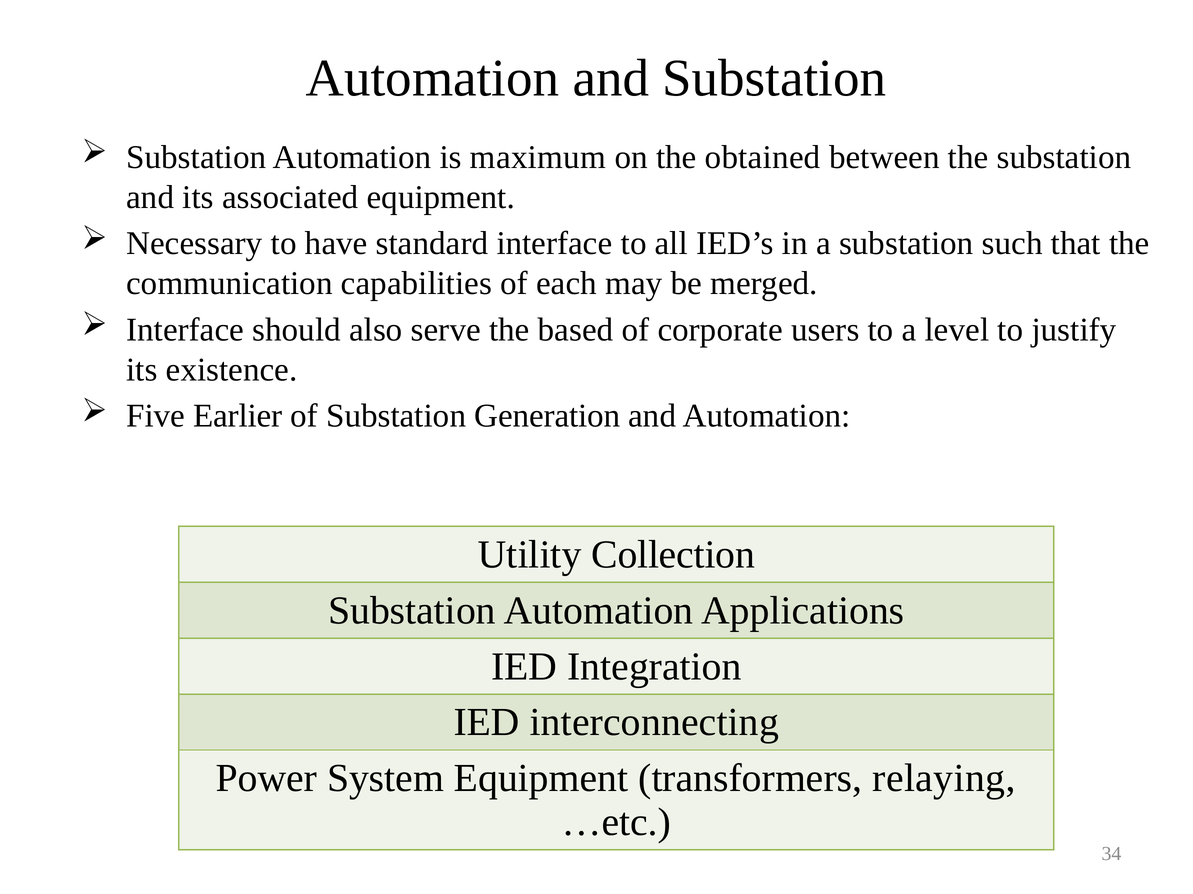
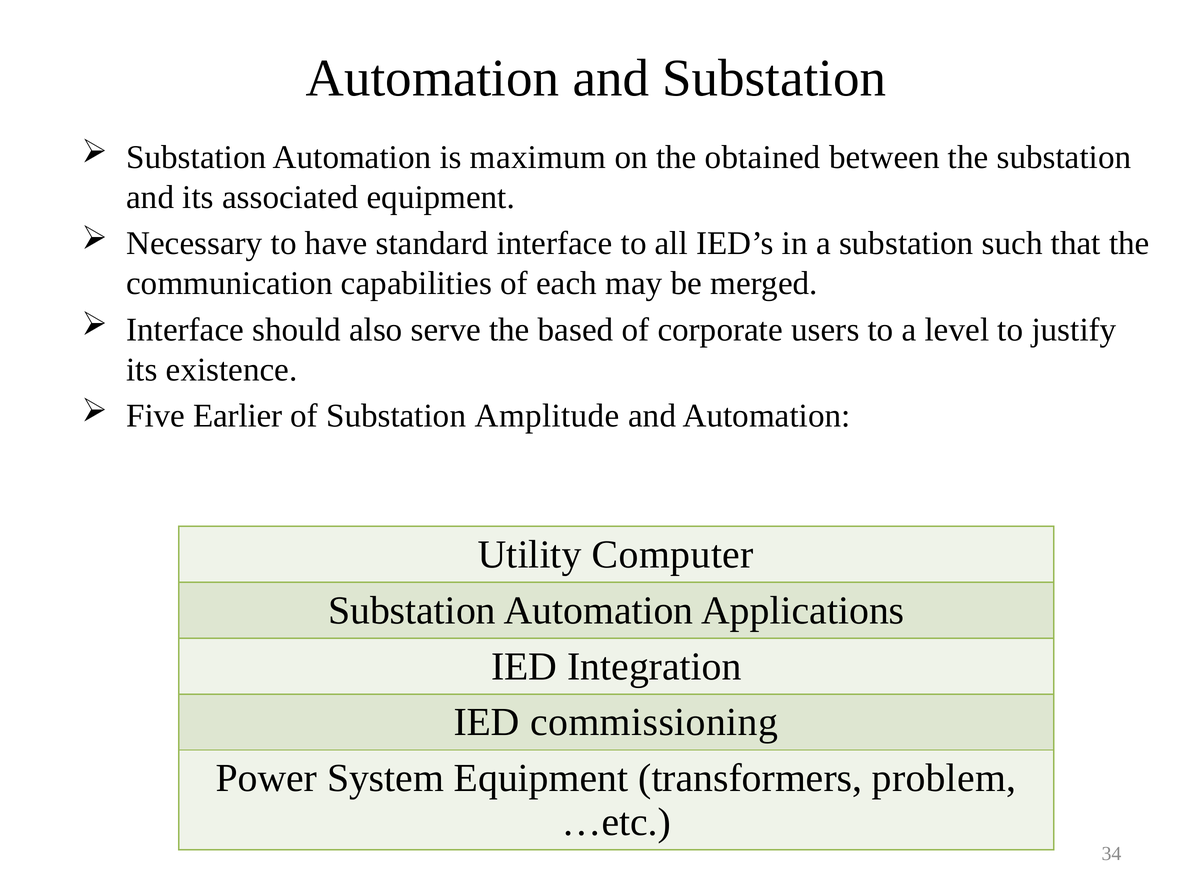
Generation: Generation -> Amplitude (547, 416)
Collection: Collection -> Computer (673, 555)
interconnecting: interconnecting -> commissioning (654, 723)
relaying: relaying -> problem (944, 779)
